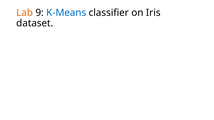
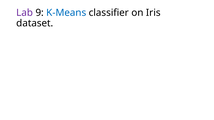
Lab colour: orange -> purple (25, 13)
